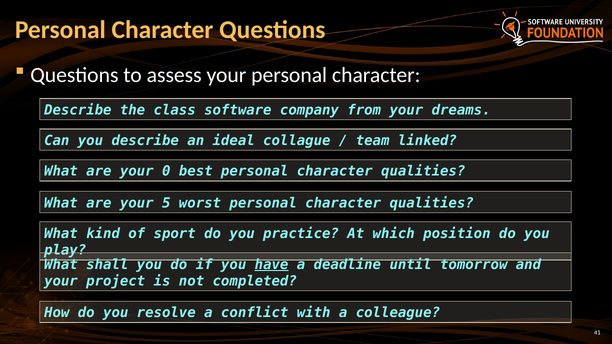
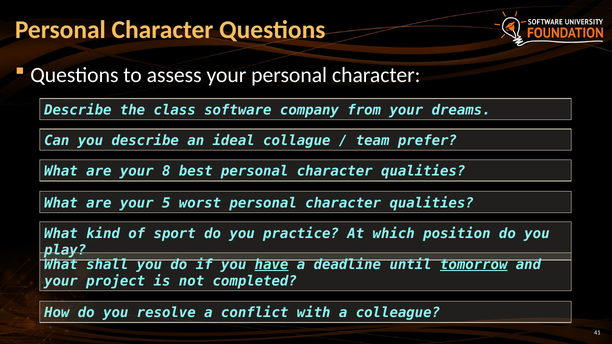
linked: linked -> prefer (427, 141)
0: 0 -> 8 (166, 171)
tomorrow underline: none -> present (474, 265)
